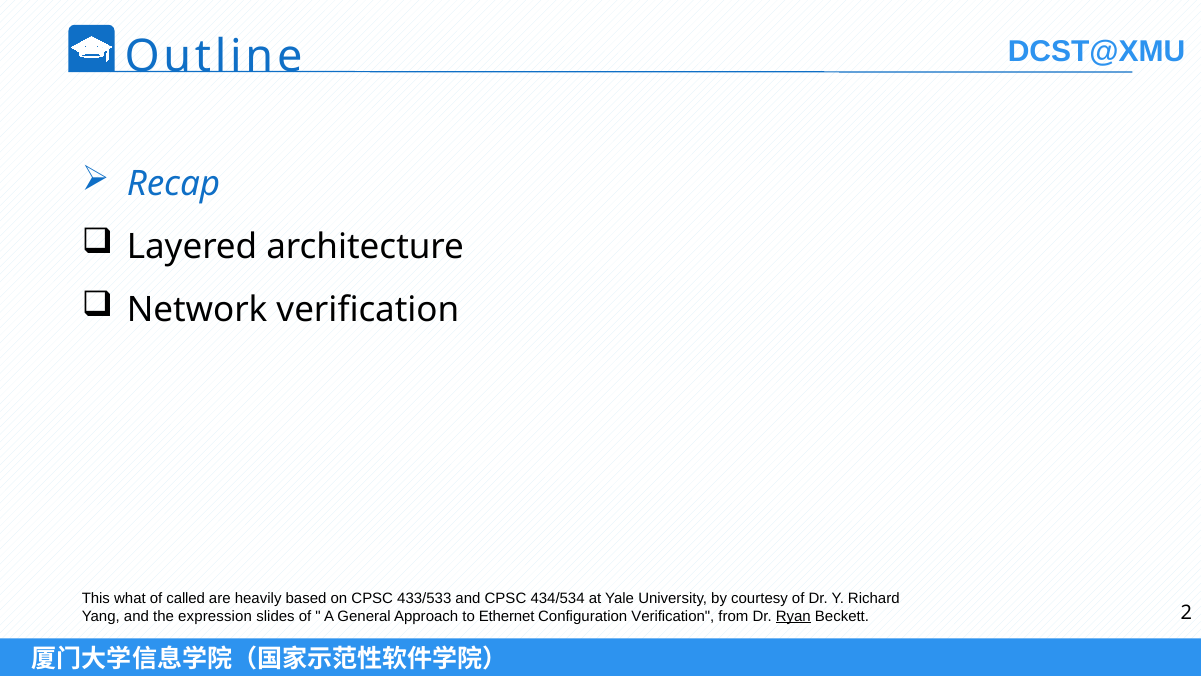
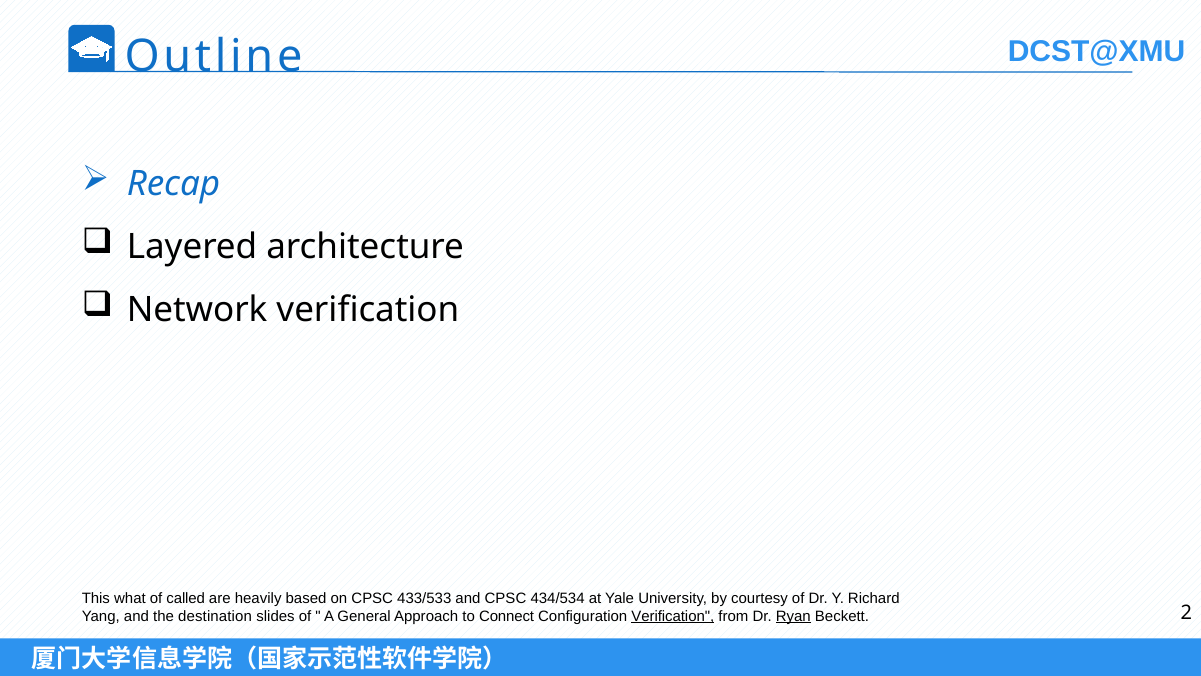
expression: expression -> destination (215, 616)
Ethernet: Ethernet -> Connect (507, 616)
Verification underline: none -> present (673, 616)
